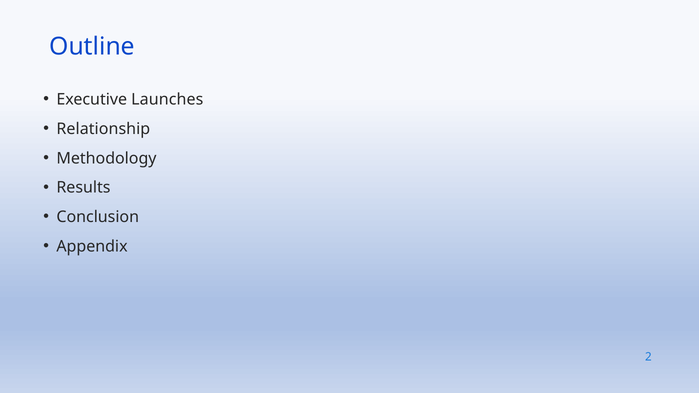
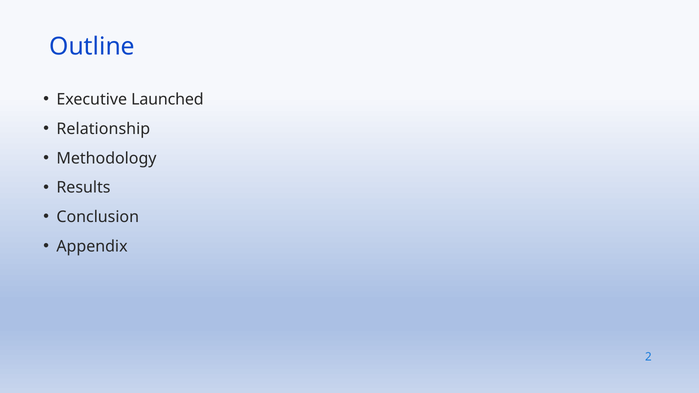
Launches: Launches -> Launched (167, 100)
